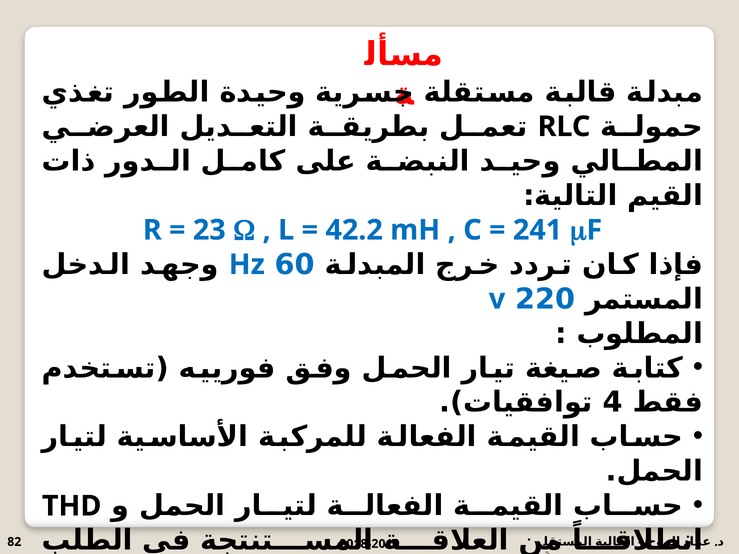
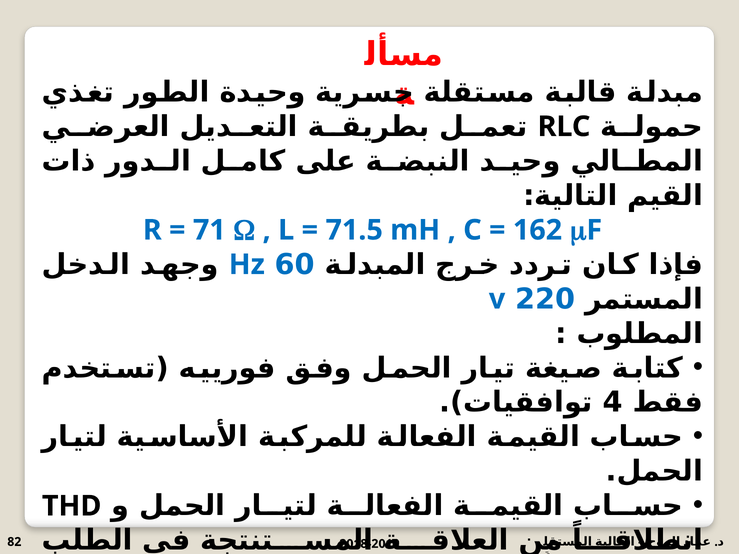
23: 23 -> 71 (209, 230)
42.2: 42.2 -> 71.5 (354, 230)
241: 241 -> 162 (538, 230)
